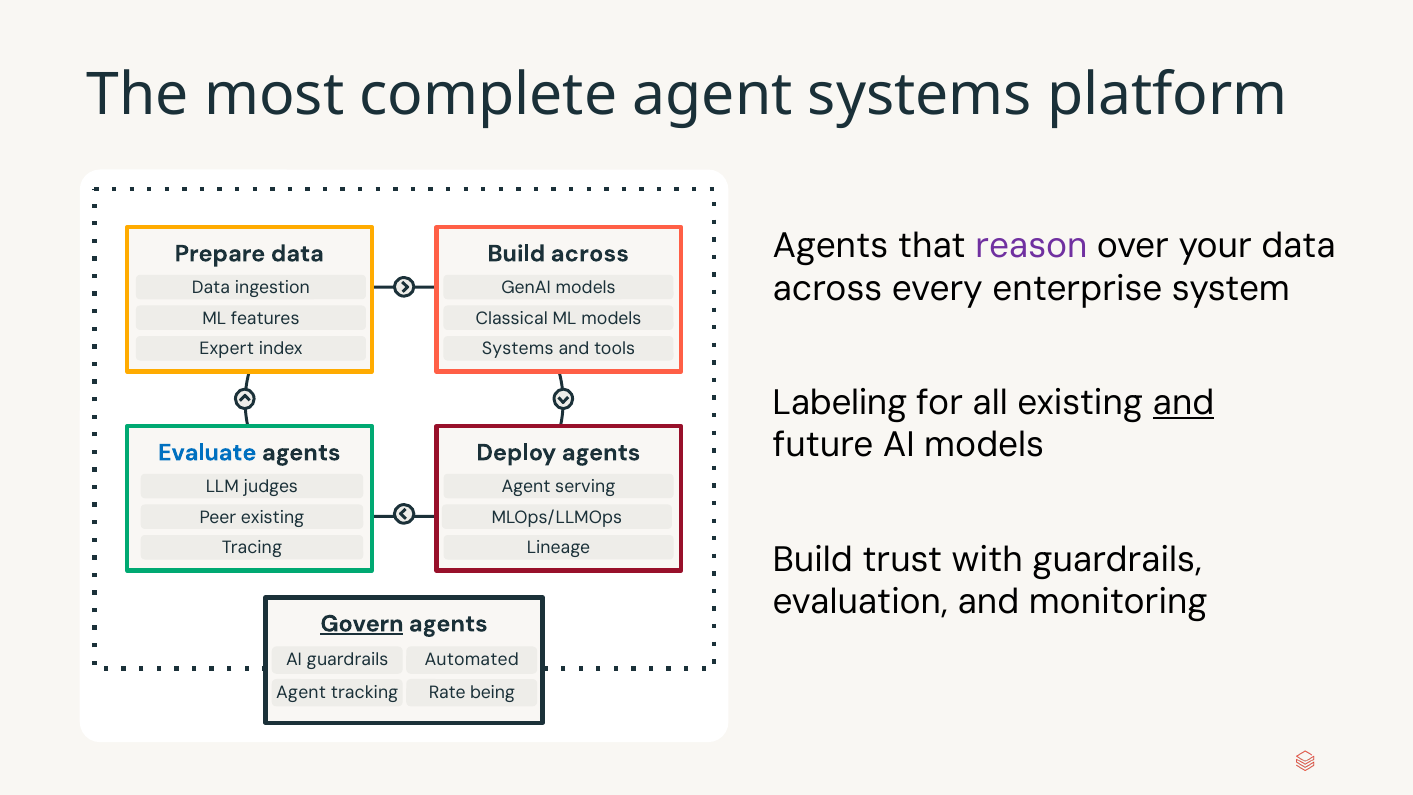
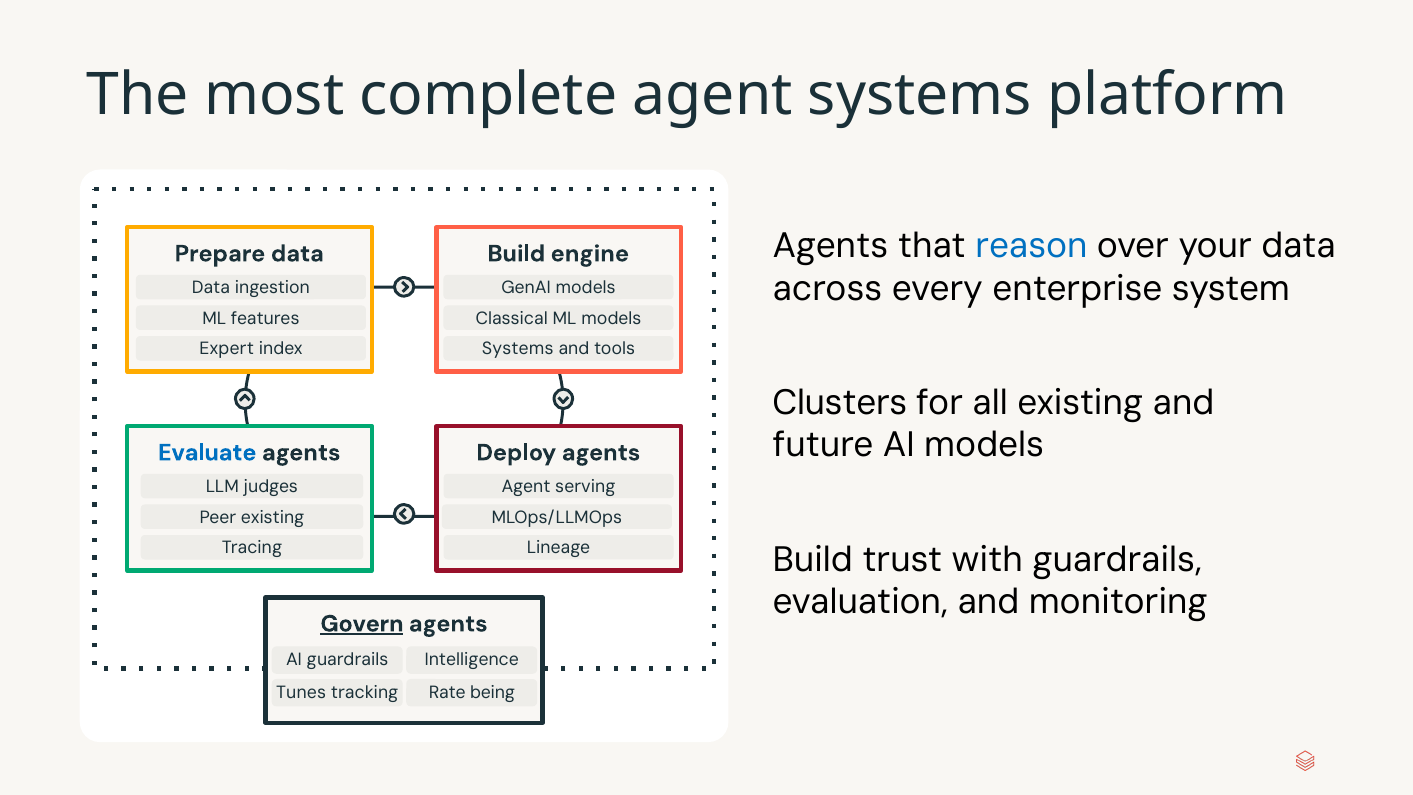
reason colour: purple -> blue (1031, 246)
Build across: across -> engine (590, 254)
Labeling: Labeling -> Clusters (840, 403)
and underline: present -> none (1184, 403)
Automated: Automated -> Intelligence (472, 659)
Agent: Agent -> Tunes (301, 692)
